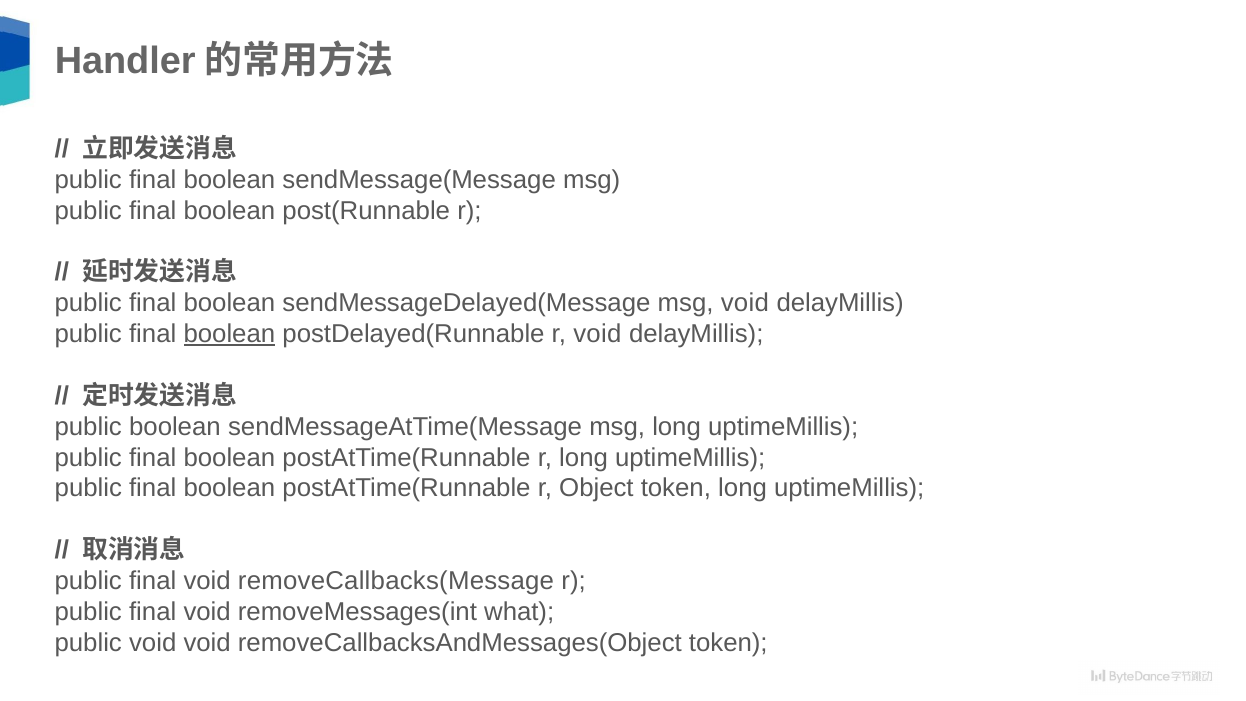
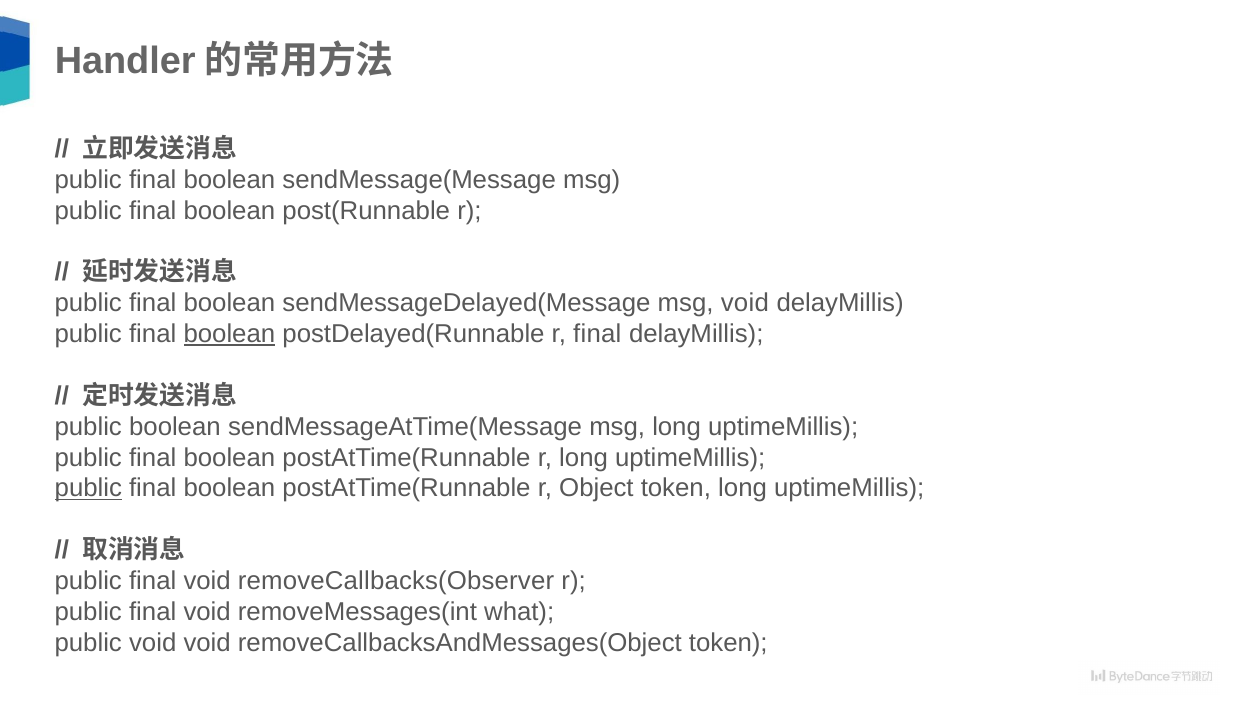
r void: void -> final (597, 334)
public underline: none -> present (88, 488)
removeCallbacks(Message: removeCallbacks(Message -> removeCallbacks(Observer (396, 581)
